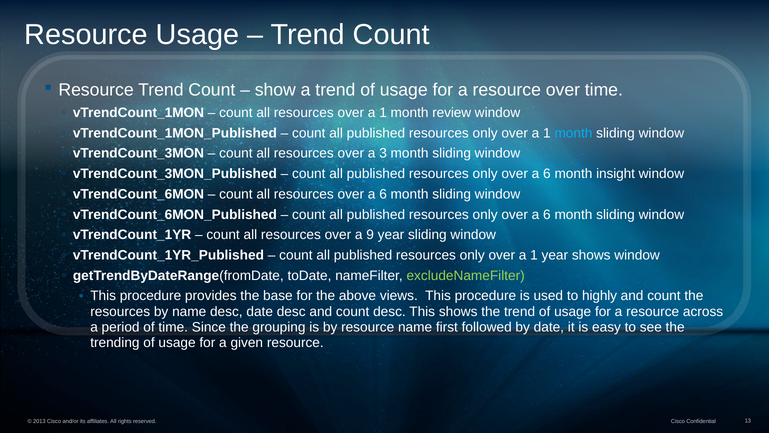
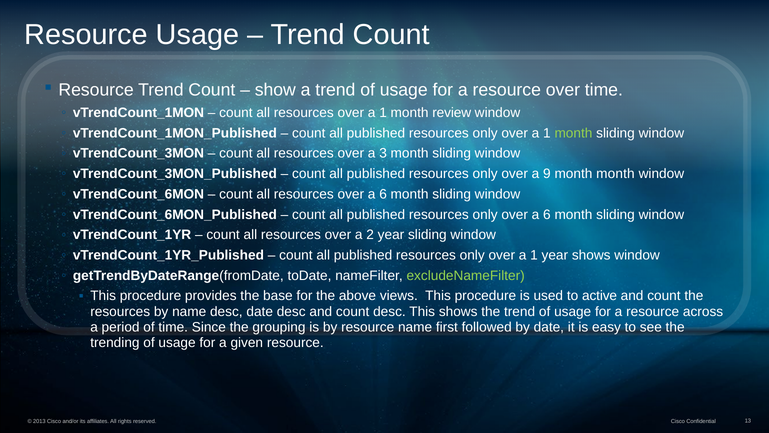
month colour: light blue -> light green (573, 133)
6: 6 -> 9 (547, 174)
month insight: insight -> month (615, 174)
9: 9 -> 2 (370, 235)
highly: highly -> active (600, 296)
